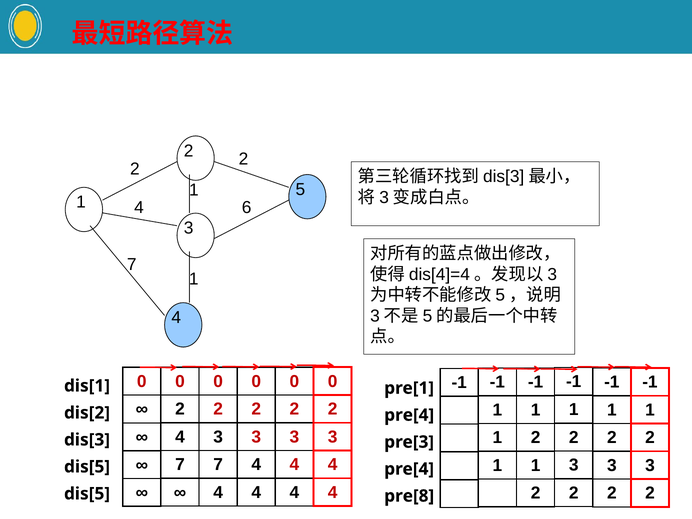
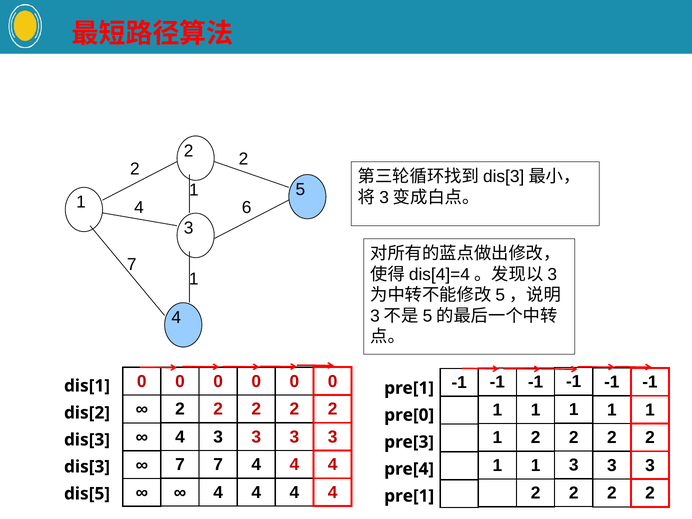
pre[4: pre[4 -> pre[0 (409, 415)
dis[5: dis[5 -> dis[3 (87, 467)
pre[8: pre[8 -> pre[1 (409, 496)
